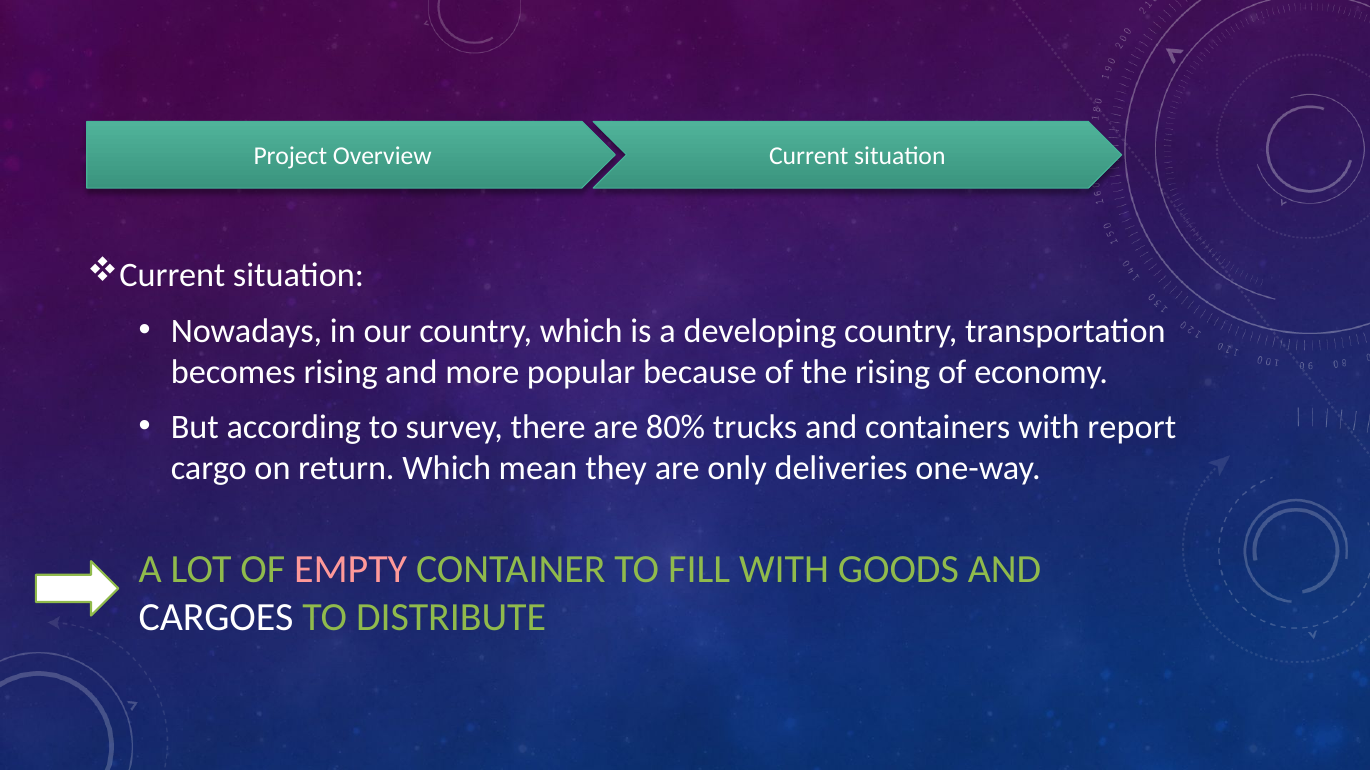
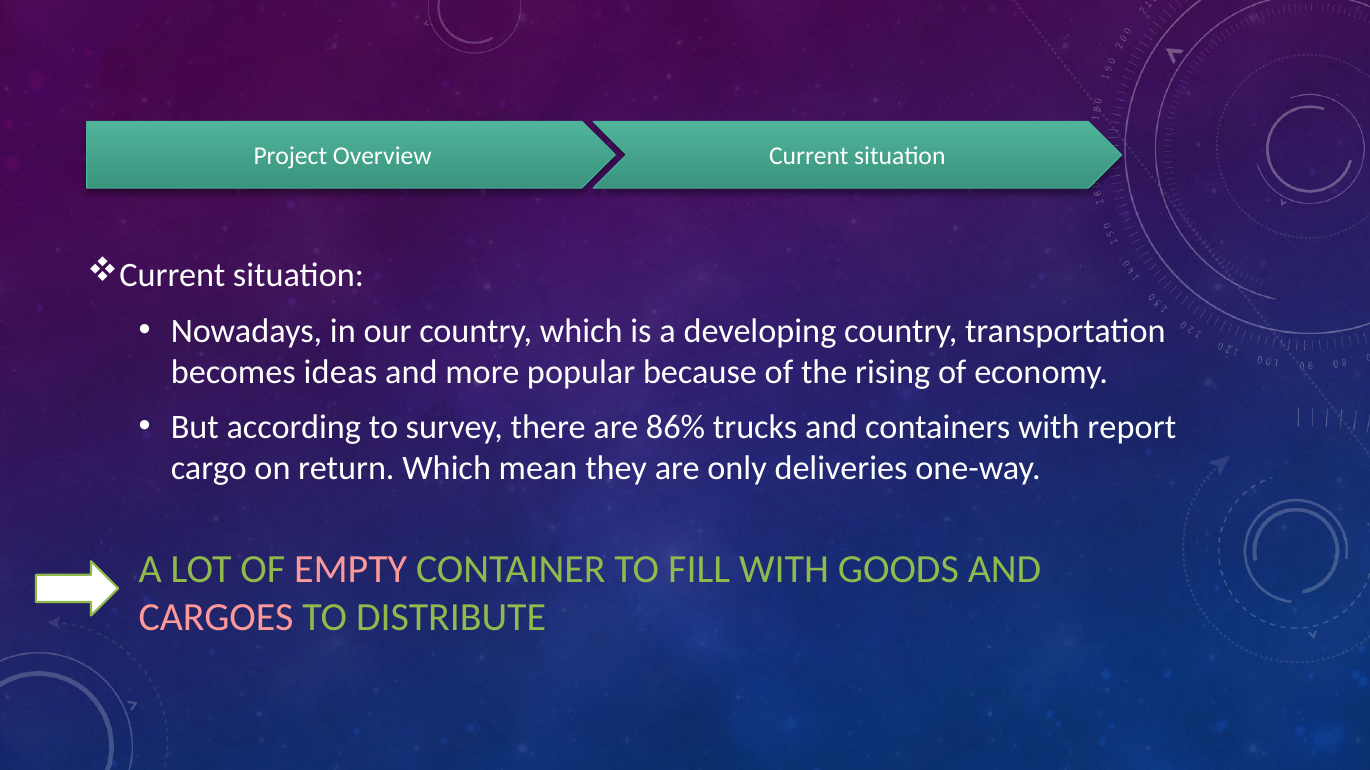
becomes rising: rising -> ideas (340, 372)
80%: 80% -> 86% (676, 428)
CARGOES colour: white -> pink (216, 617)
